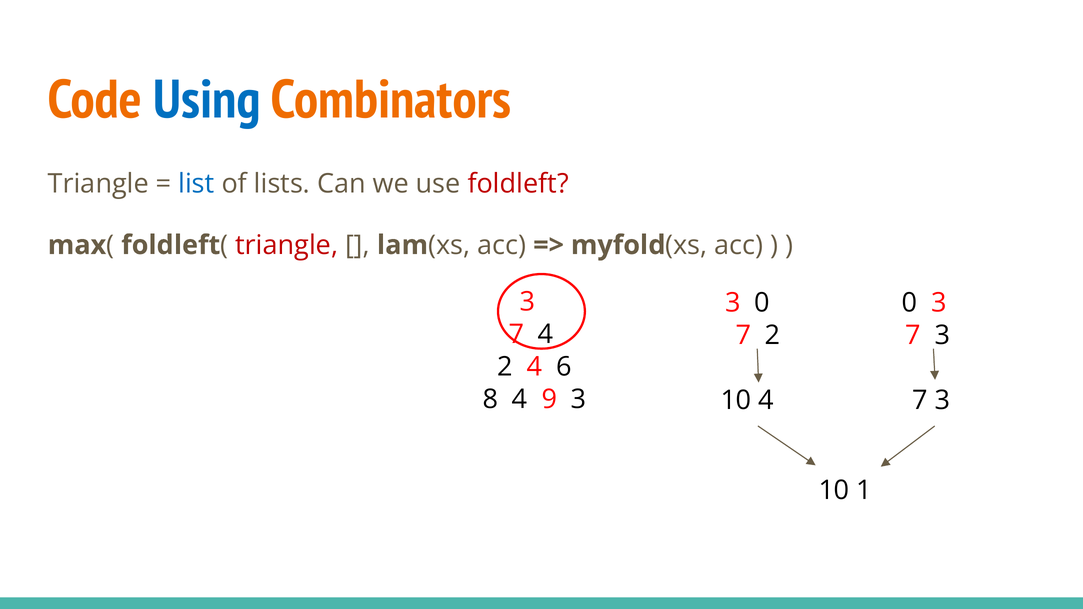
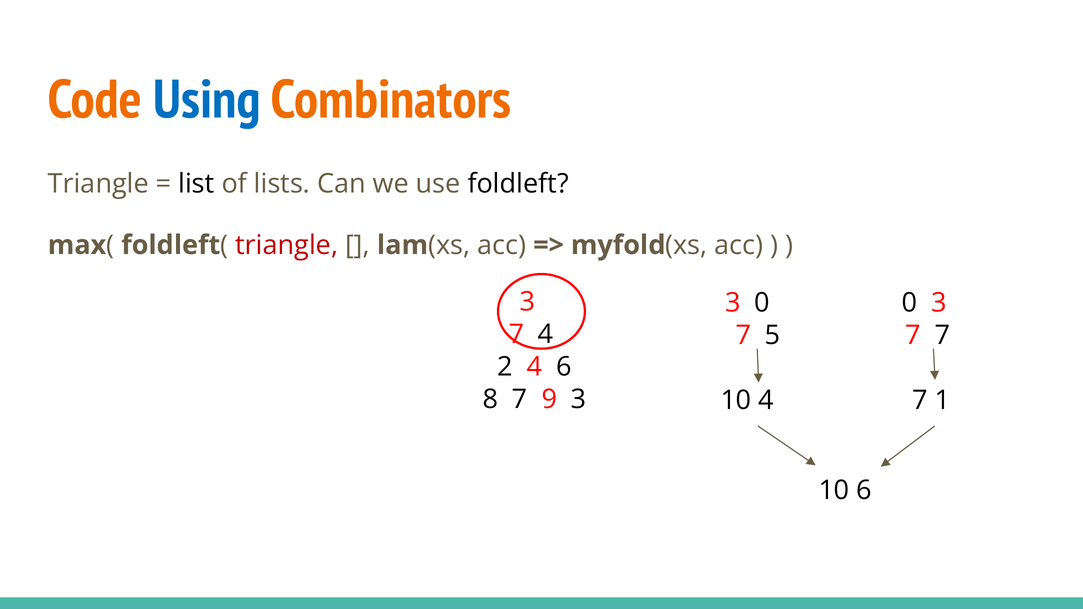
list colour: blue -> black (196, 184)
foldleft colour: red -> black (518, 184)
7 2: 2 -> 5 (772, 336)
3: 3 -> 7 (942, 336)
8 4: 4 -> 7 (520, 399)
3: 3 -> 1 (942, 401)
10 1: 1 -> 6 (864, 490)
